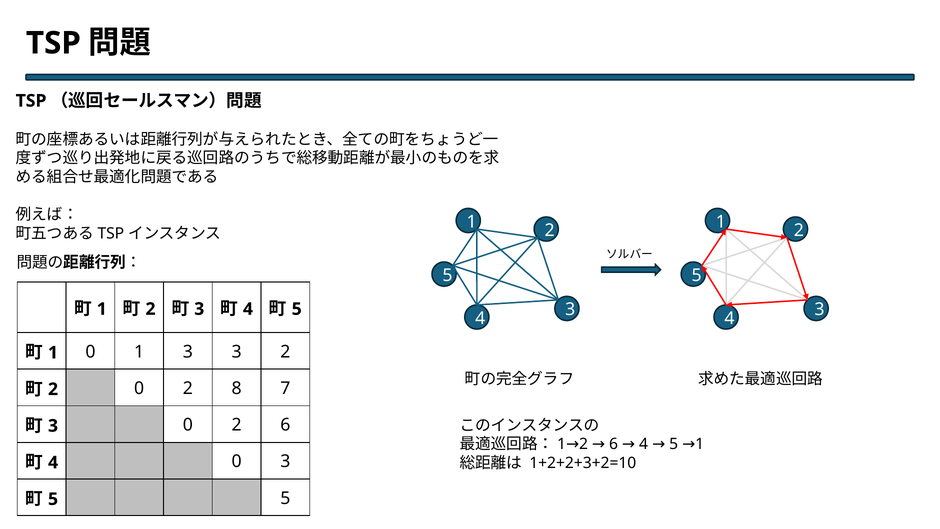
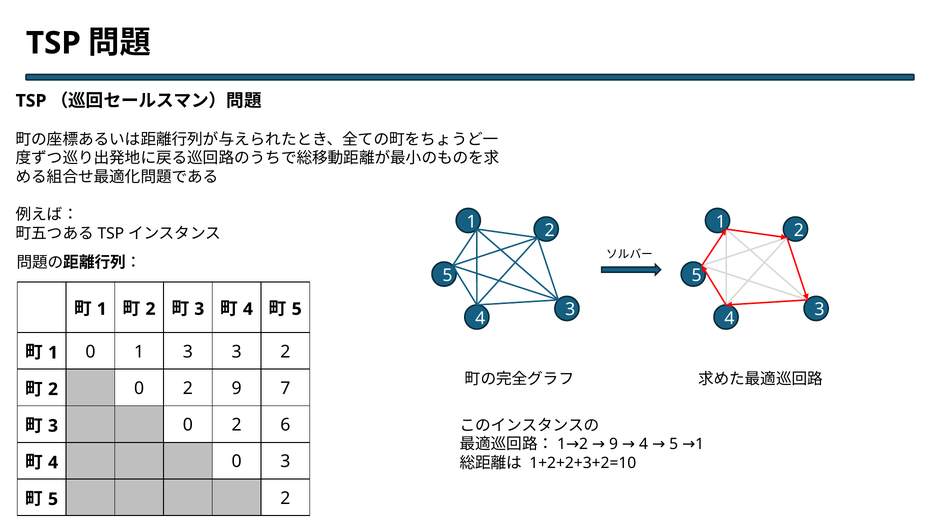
0 2 8: 8 -> 9 (237, 388)
6: 6 -> 9 (614, 444)
5 5: 5 -> 2 (285, 498)
